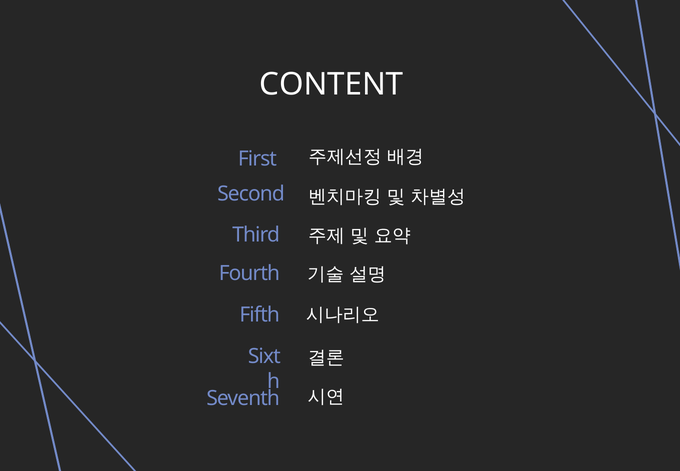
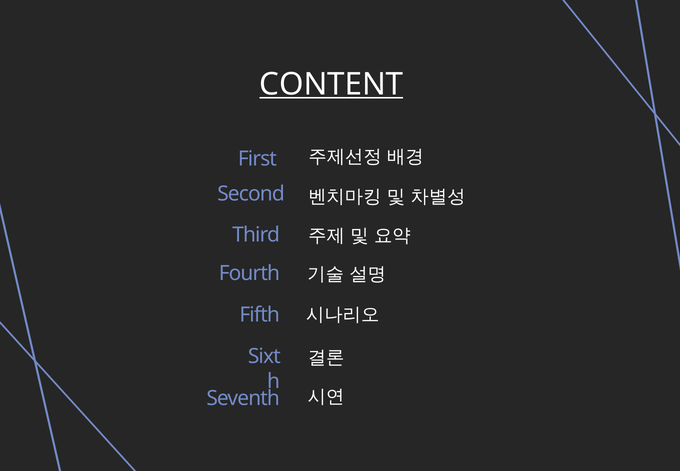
CONTENT underline: none -> present (331, 84)
